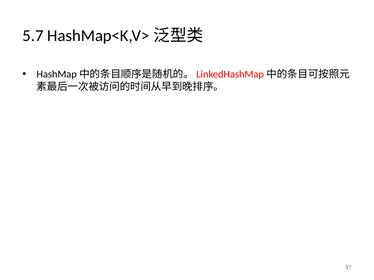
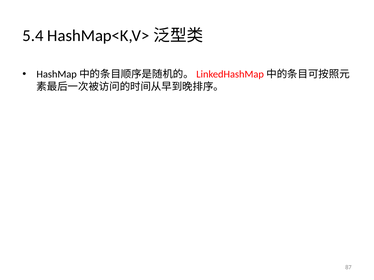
5.7: 5.7 -> 5.4 (33, 36)
